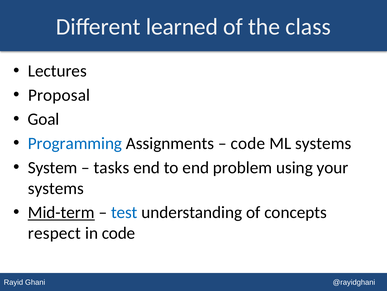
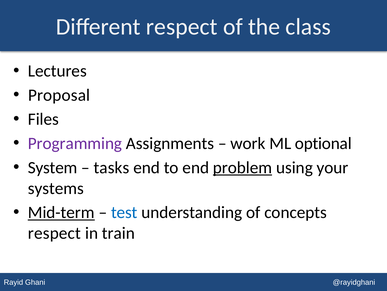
Different learned: learned -> respect (182, 27)
Goal: Goal -> Files (43, 119)
Programming colour: blue -> purple (75, 143)
code: code -> work (248, 143)
ML systems: systems -> optional (323, 143)
problem underline: none -> present (243, 167)
in code: code -> train (118, 233)
